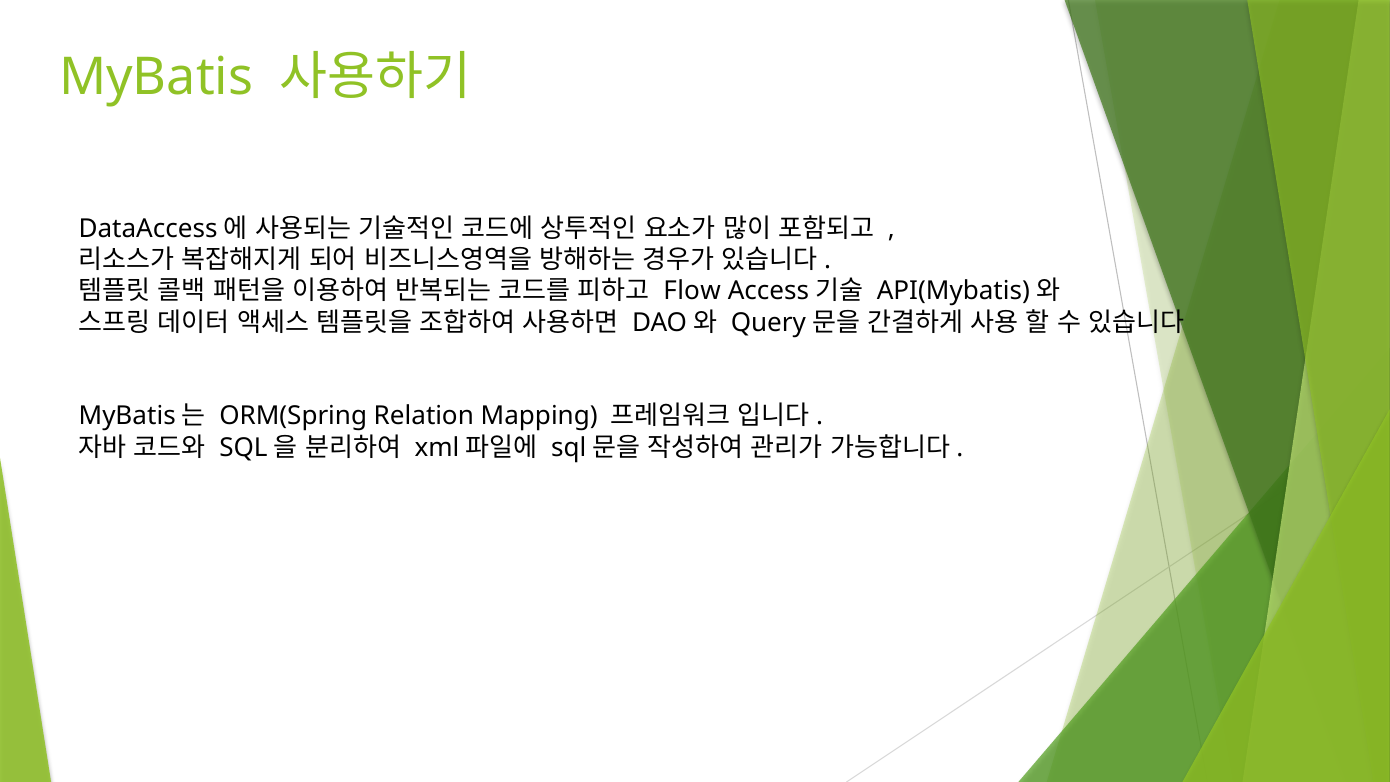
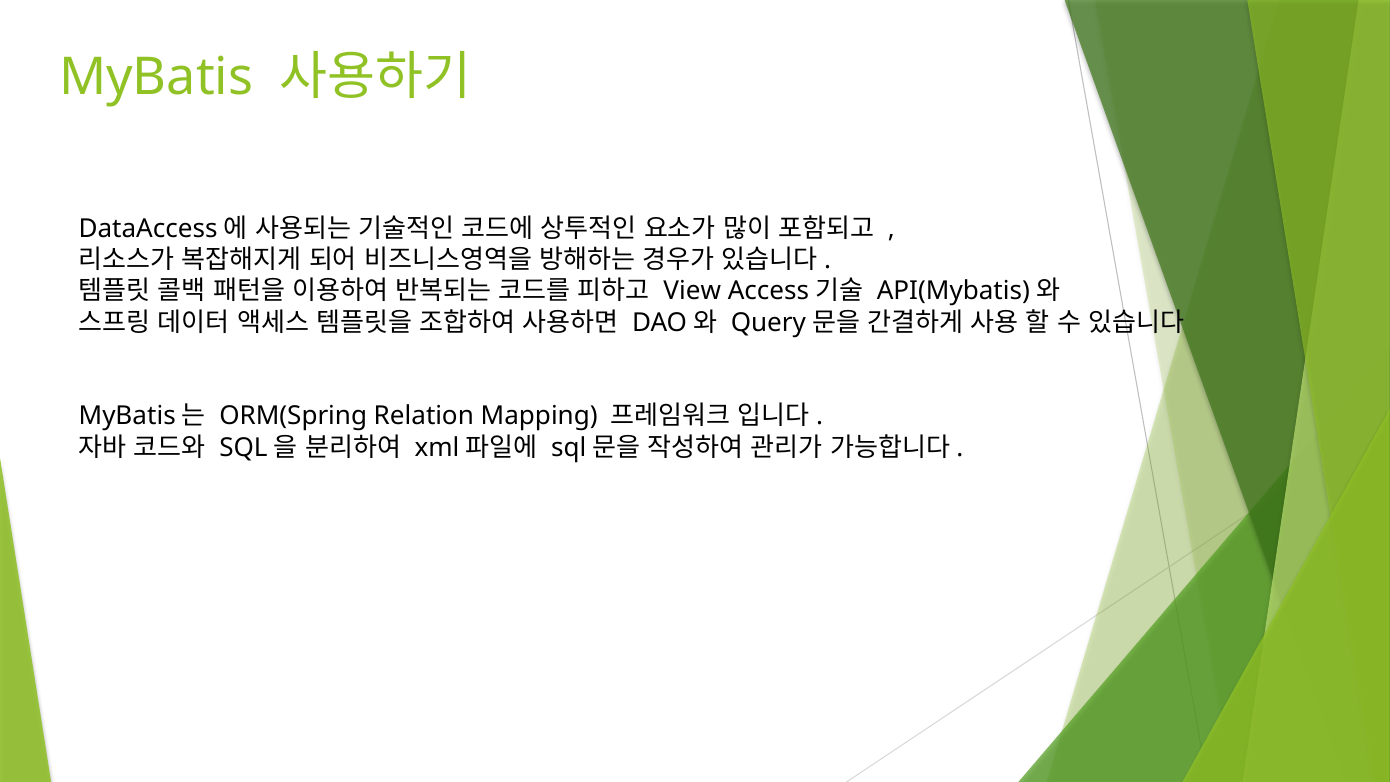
Flow: Flow -> View (692, 291)
